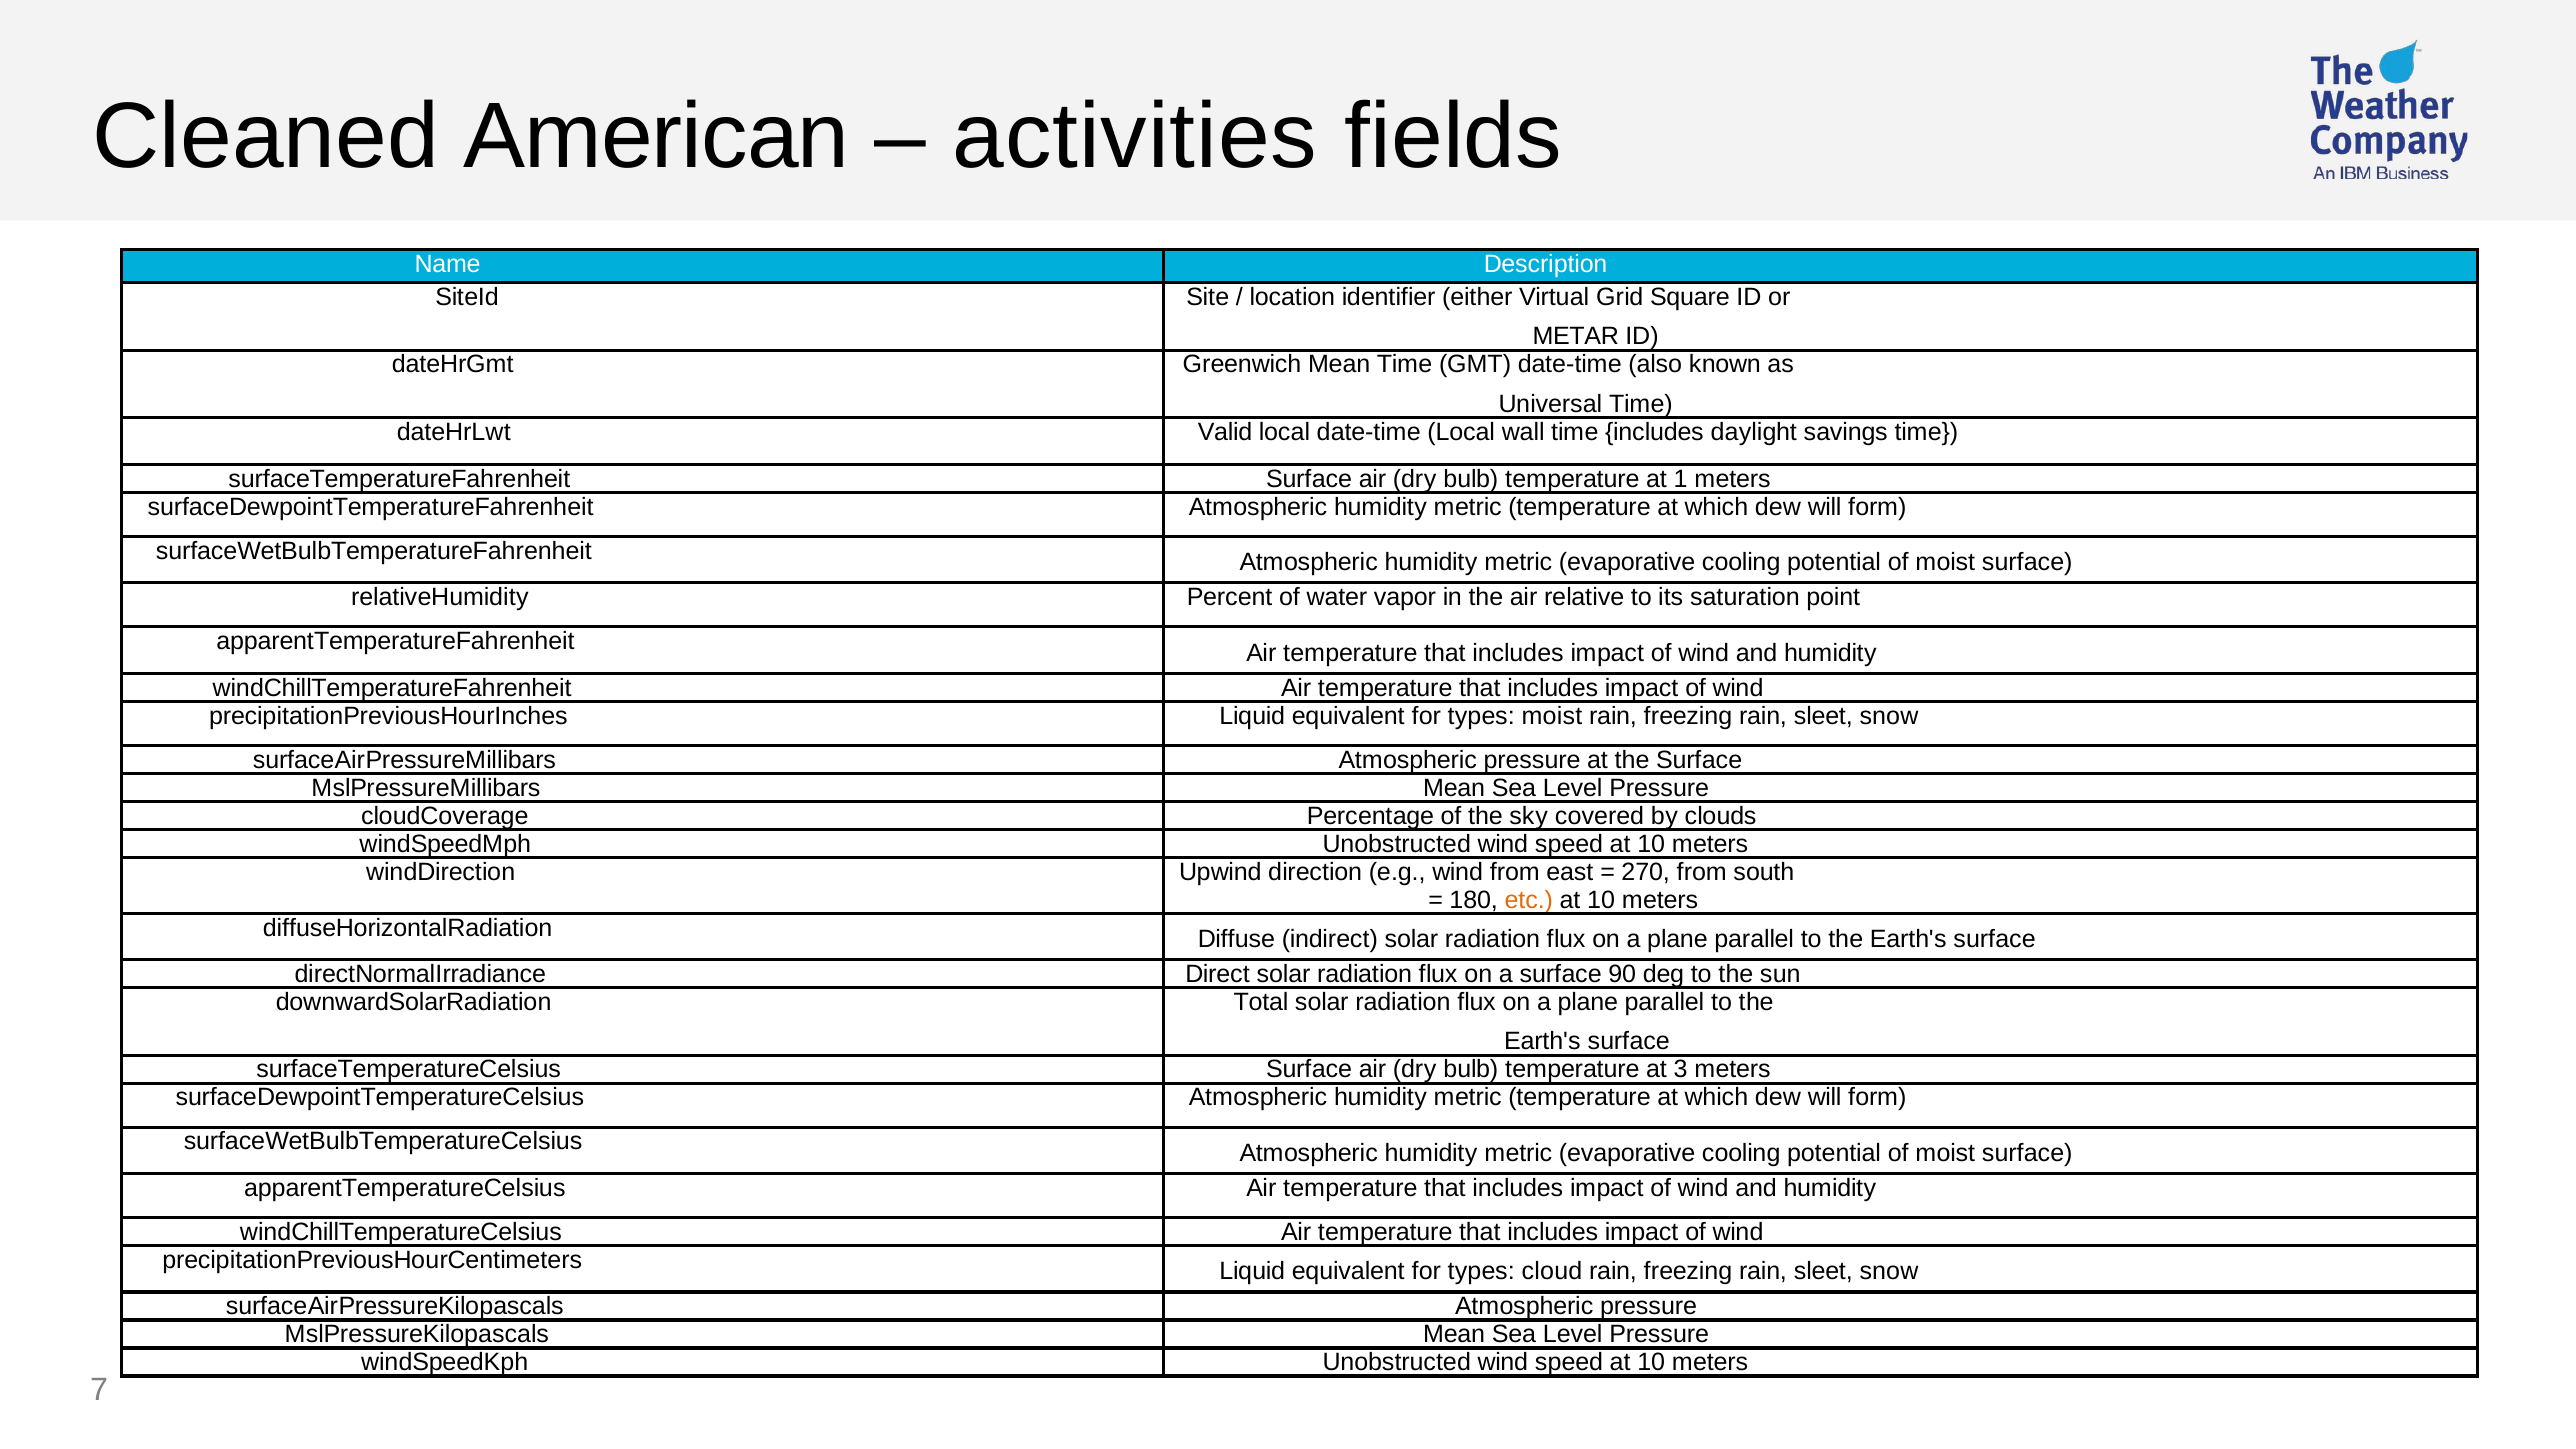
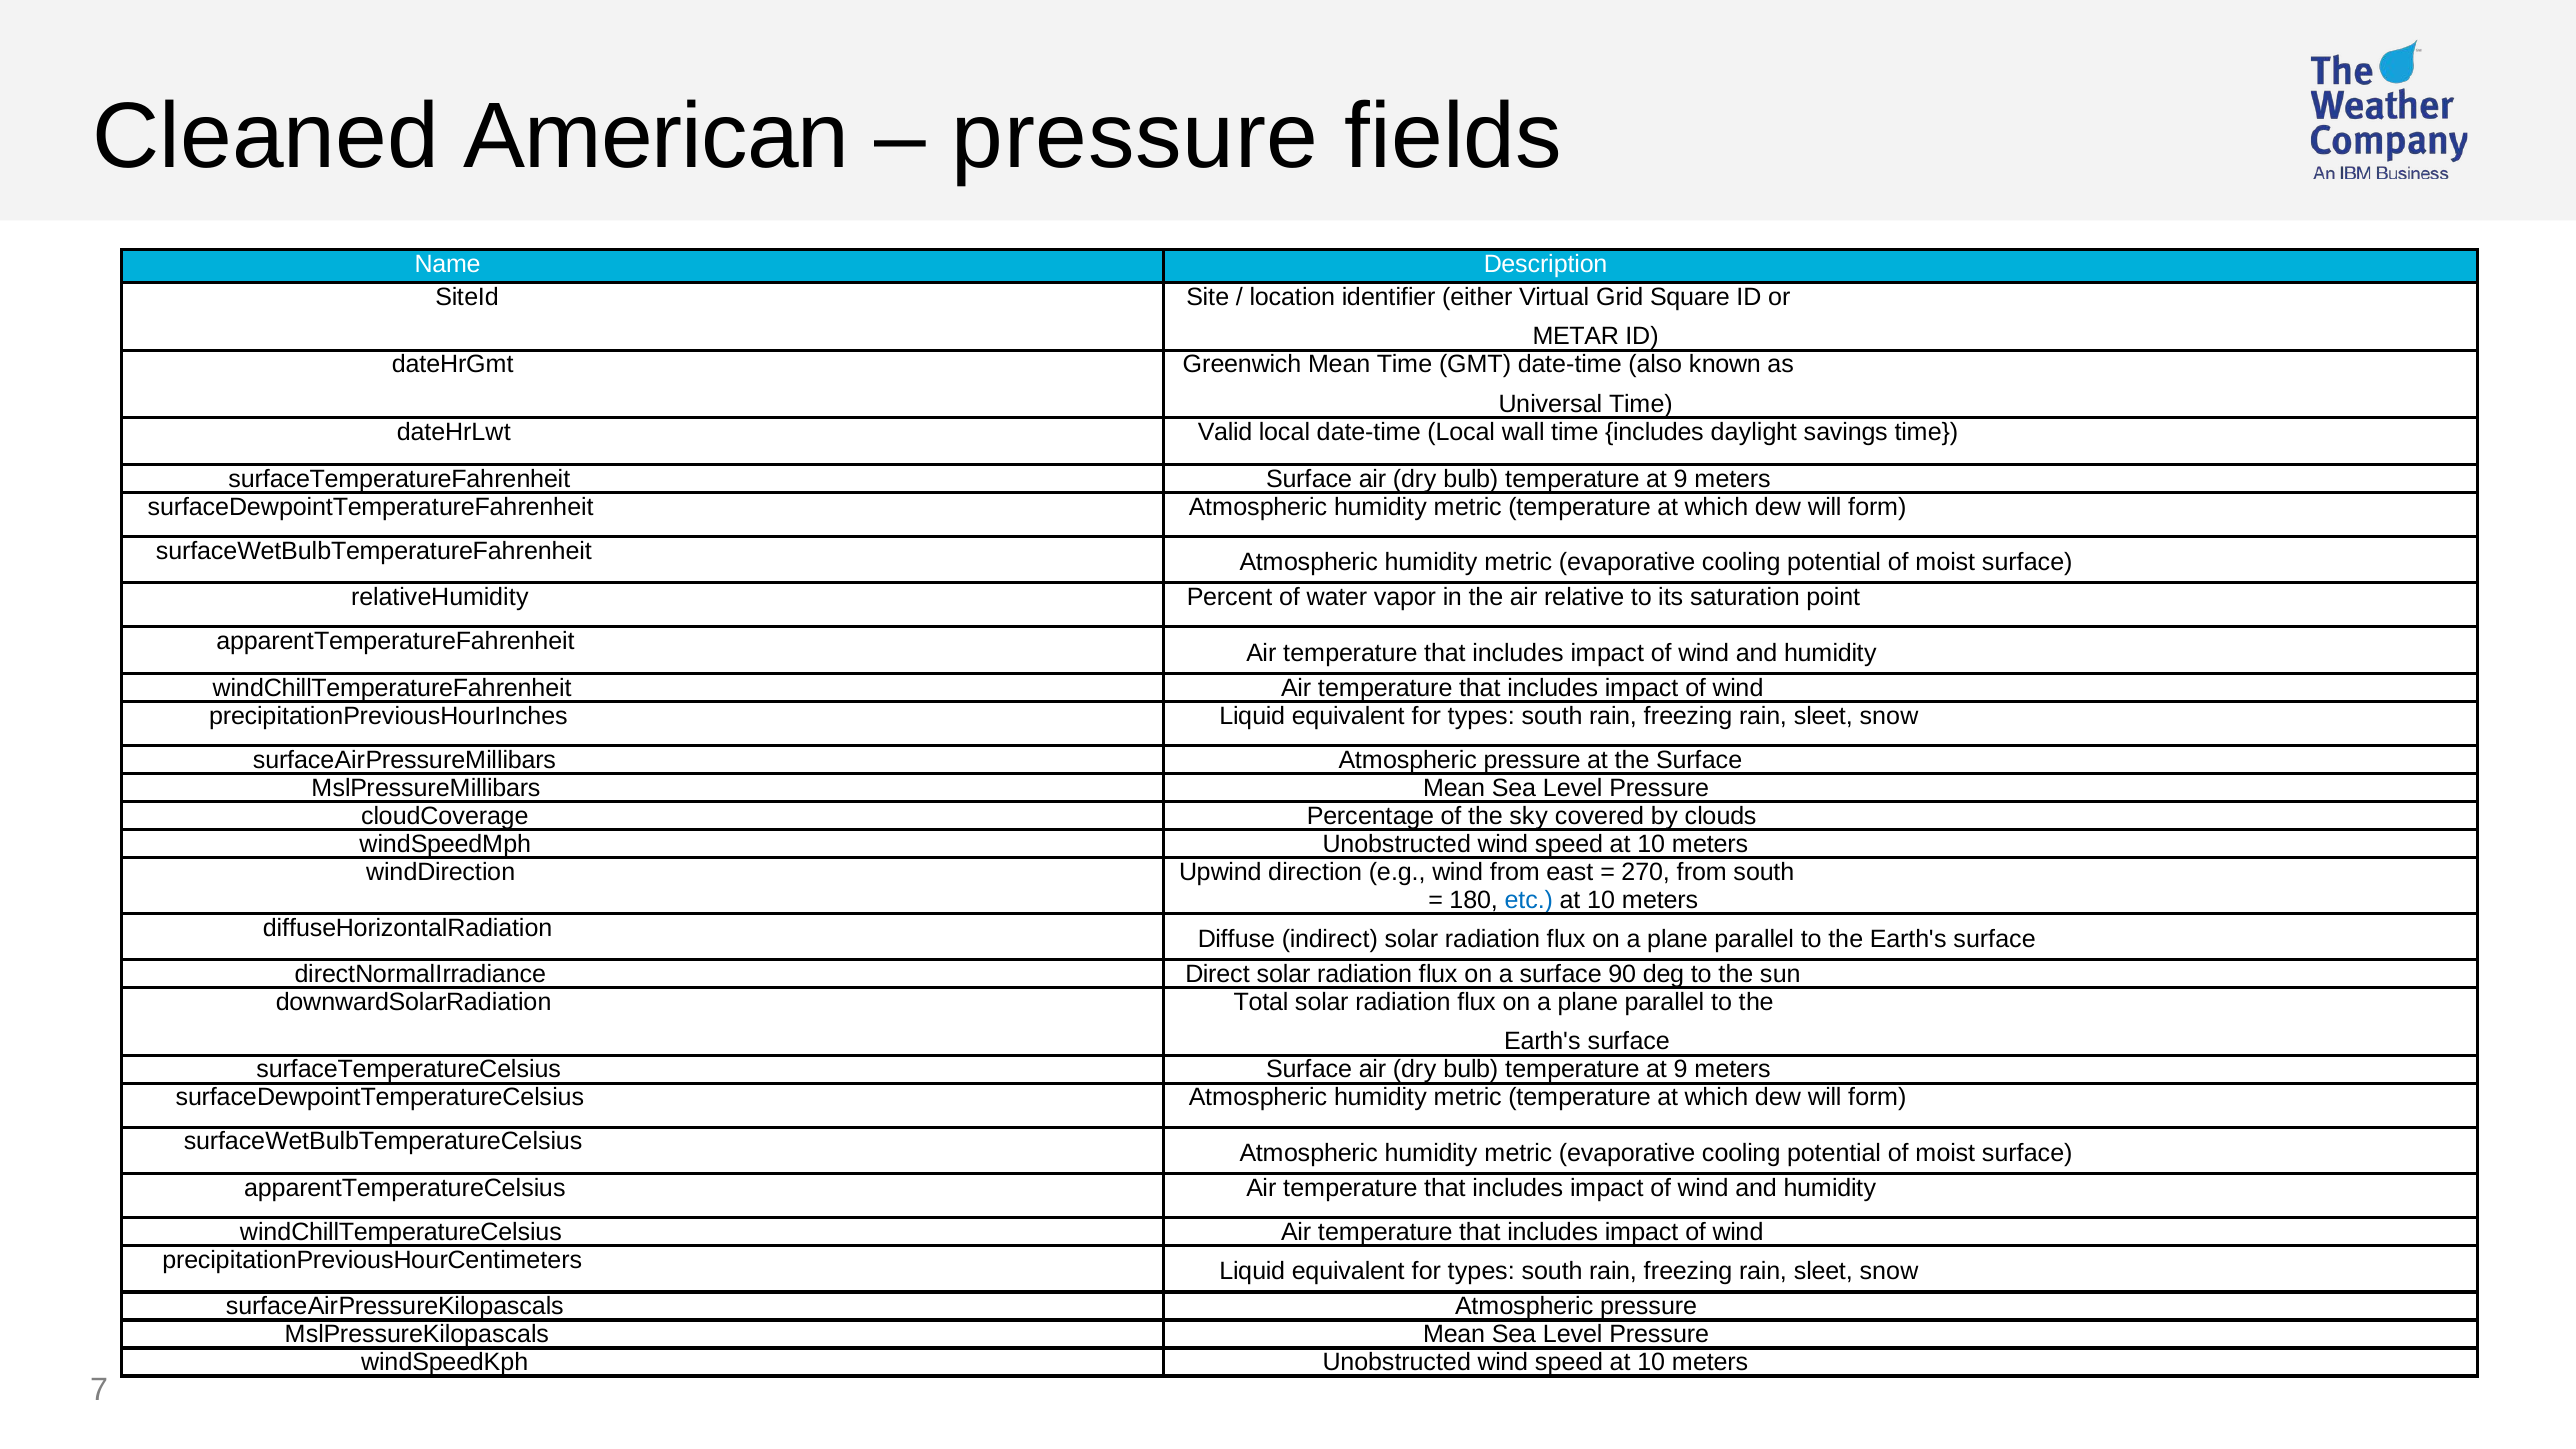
activities: activities -> pressure (1135, 137)
1: 1 -> 9 (1681, 479)
moist: moist -> south (1552, 716)
etc colour: orange -> blue (1529, 900)
3: 3 -> 9 (1681, 1070)
cloud: cloud -> south (1552, 1272)
